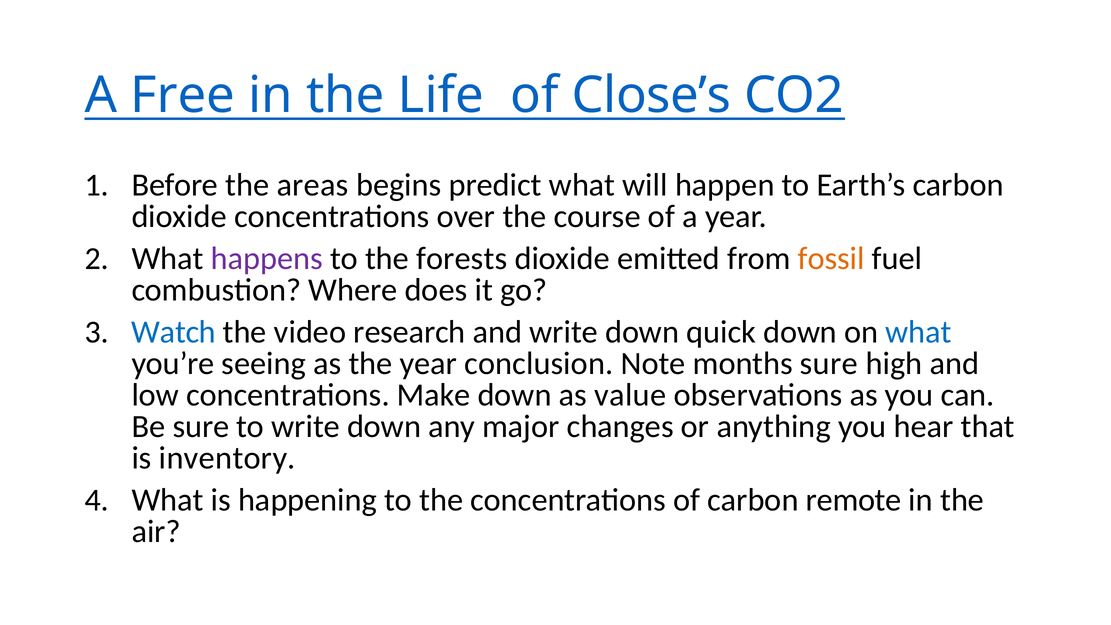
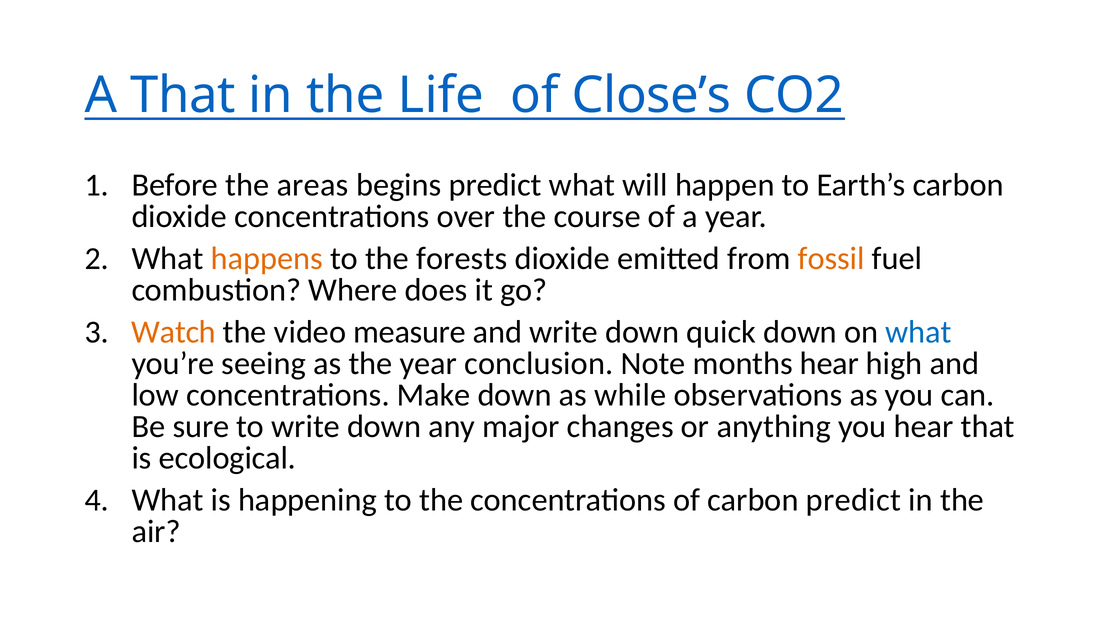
A Free: Free -> That (183, 96)
happens colour: purple -> orange (267, 259)
Watch colour: blue -> orange (174, 332)
research: research -> measure (410, 332)
months sure: sure -> hear (829, 363)
value: value -> while (630, 395)
inventory: inventory -> ecological (228, 458)
carbon remote: remote -> predict (853, 500)
